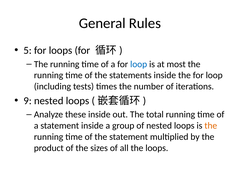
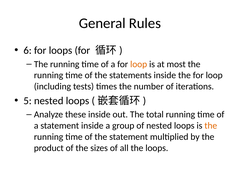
5: 5 -> 6 (28, 50)
loop colour: blue -> orange (139, 64)
9: 9 -> 5 (28, 101)
